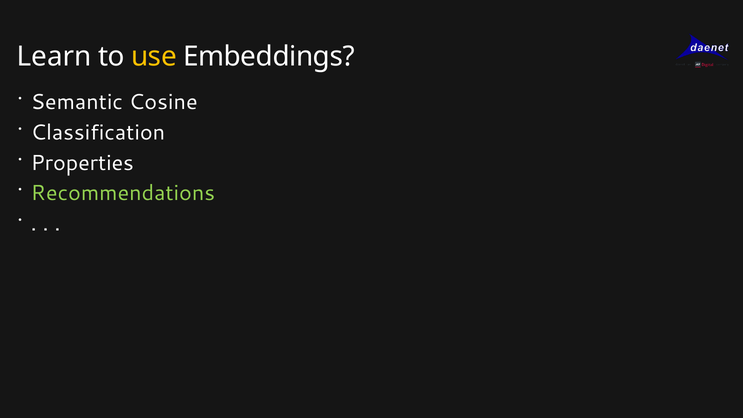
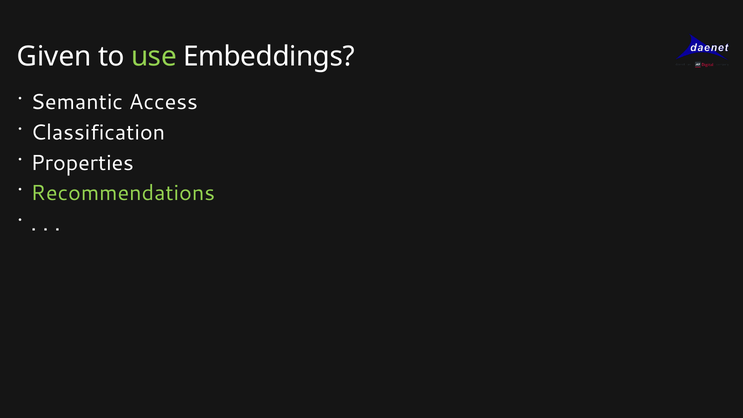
Learn: Learn -> Given (54, 57)
use colour: yellow -> light green (154, 57)
Cosine: Cosine -> Access (163, 102)
